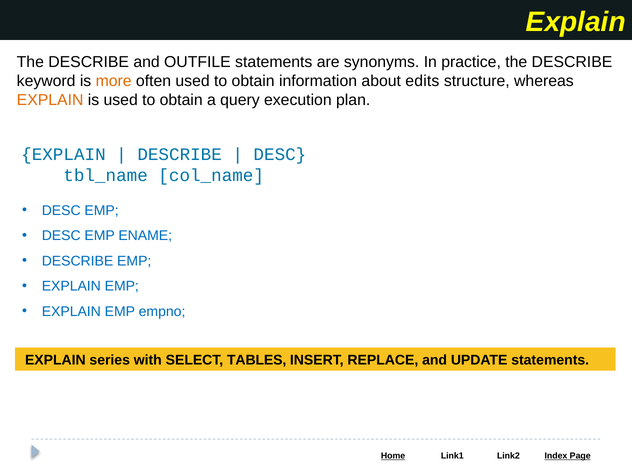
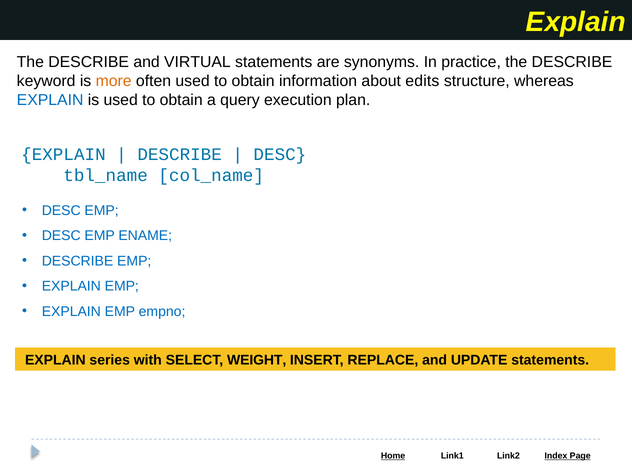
OUTFILE: OUTFILE -> VIRTUAL (197, 62)
EXPLAIN colour: orange -> blue (50, 100)
TABLES: TABLES -> WEIGHT (257, 360)
